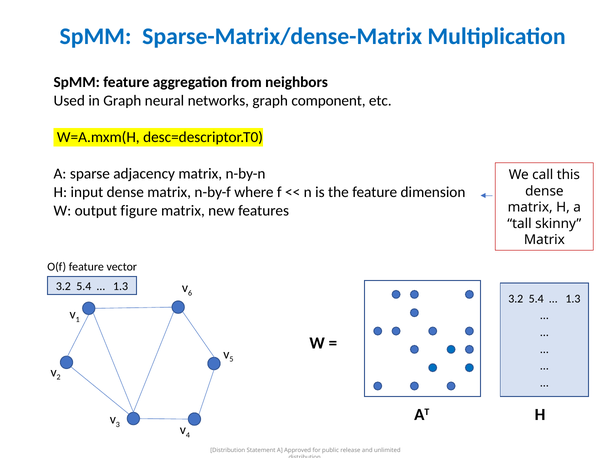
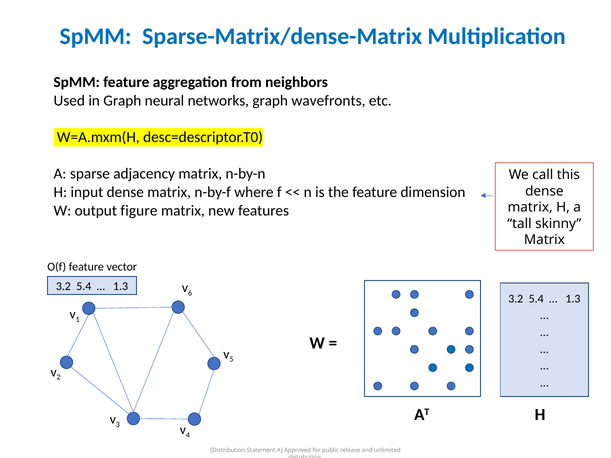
component: component -> wavefronts (328, 101)
